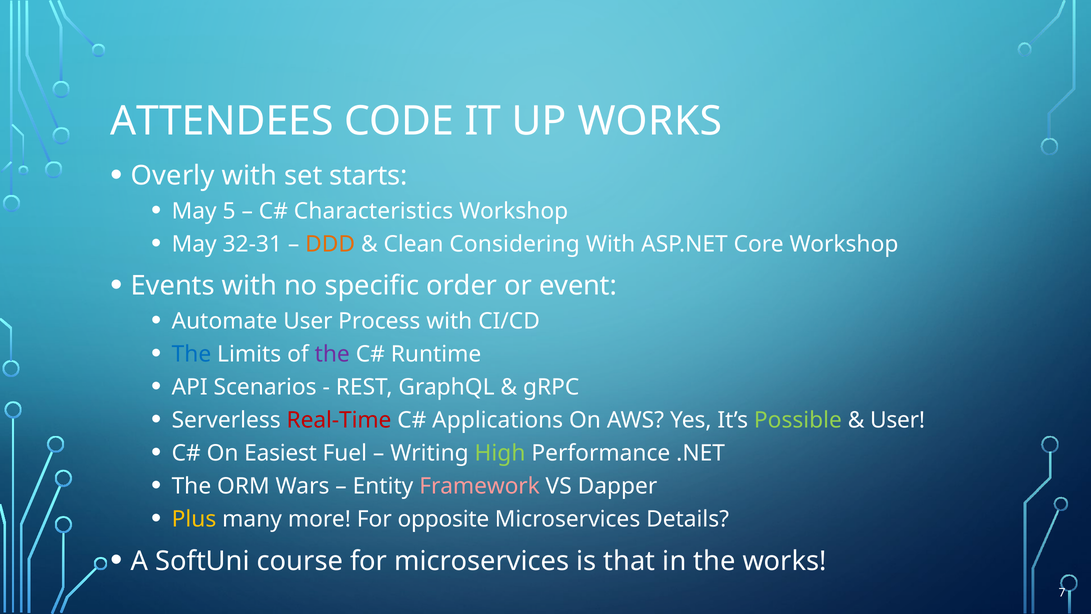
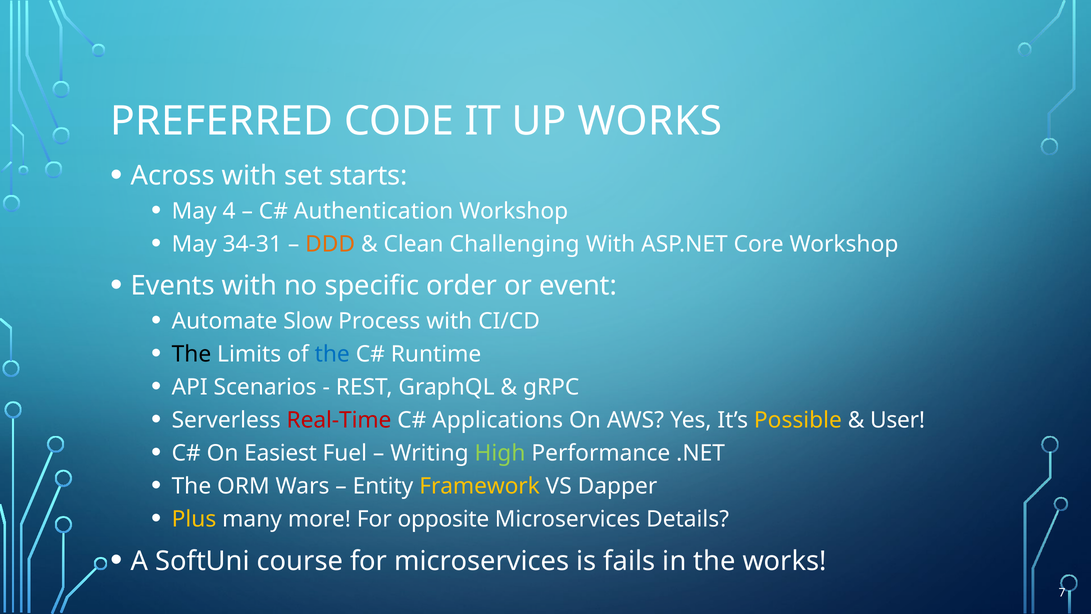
ATTENDEES: ATTENDEES -> PREFERRED (222, 121)
Overly: Overly -> Across (173, 176)
5: 5 -> 4 (229, 211)
Characteristics: Characteristics -> Authentication (374, 211)
32-31: 32-31 -> 34-31 (252, 244)
Considering: Considering -> Challenging (515, 244)
Automate User: User -> Slow (308, 321)
The colour: blue -> black (191, 354)
the colour: purple -> blue (332, 354)
Possible colour: light green -> yellow (798, 420)
Framework colour: pink -> yellow (480, 486)
that: that -> fails (629, 561)
